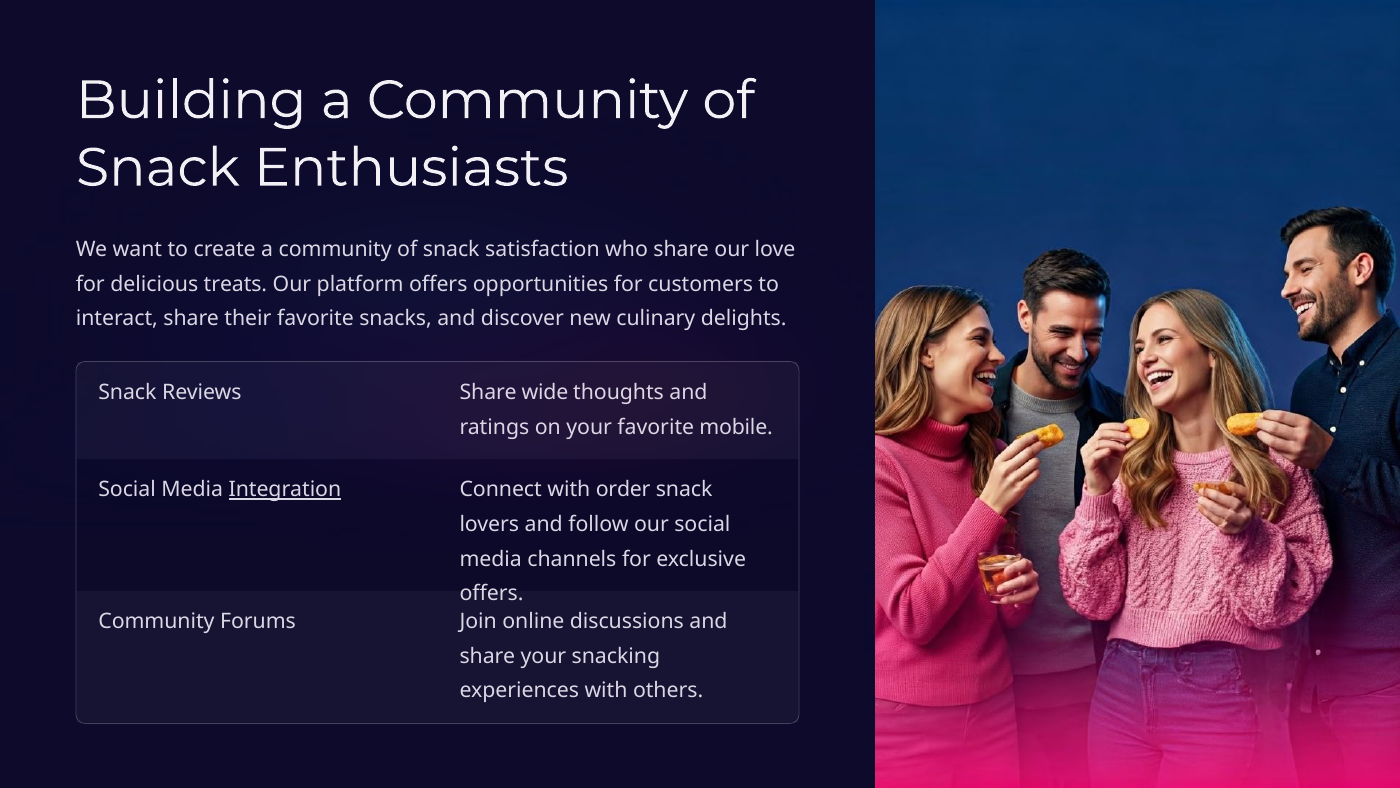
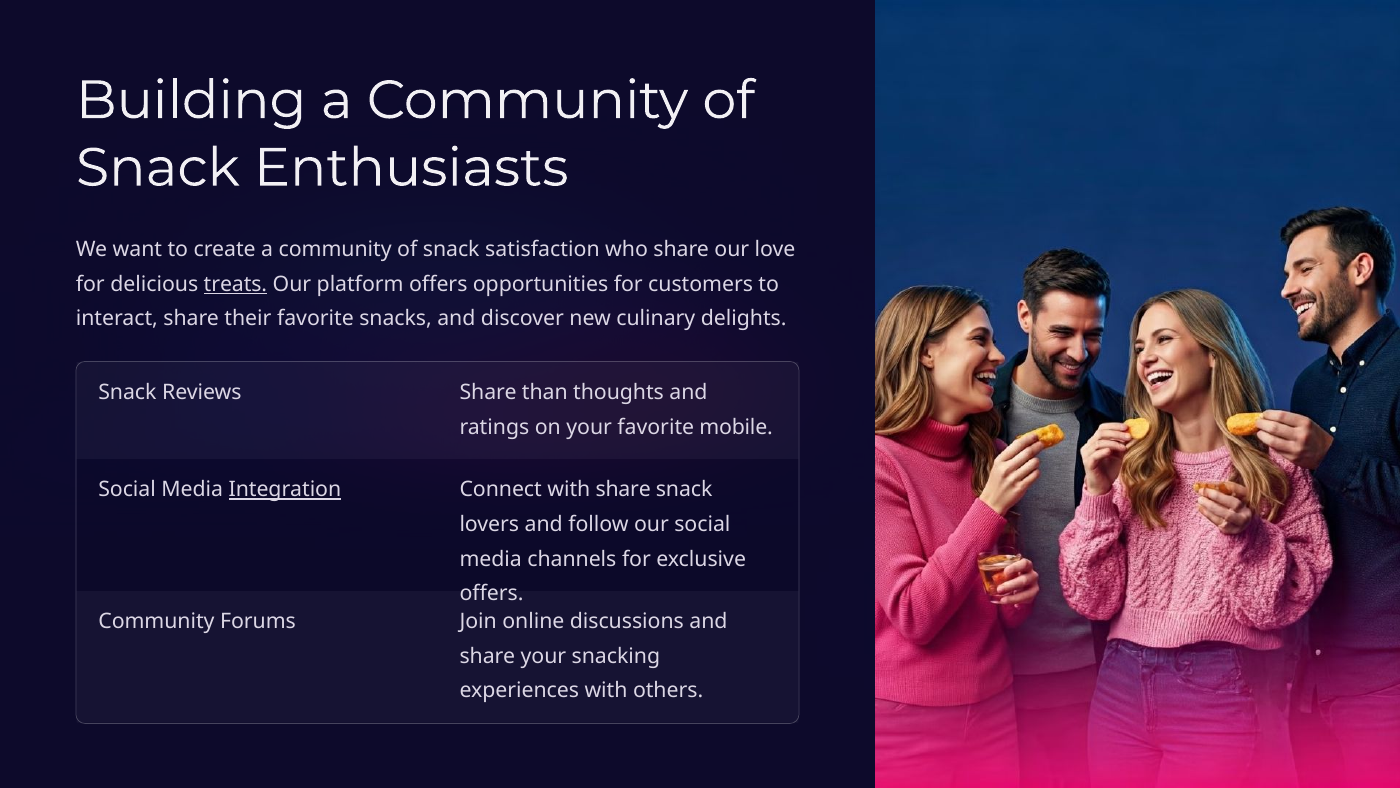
treats underline: none -> present (235, 284)
wide: wide -> than (545, 393)
with order: order -> share (623, 489)
